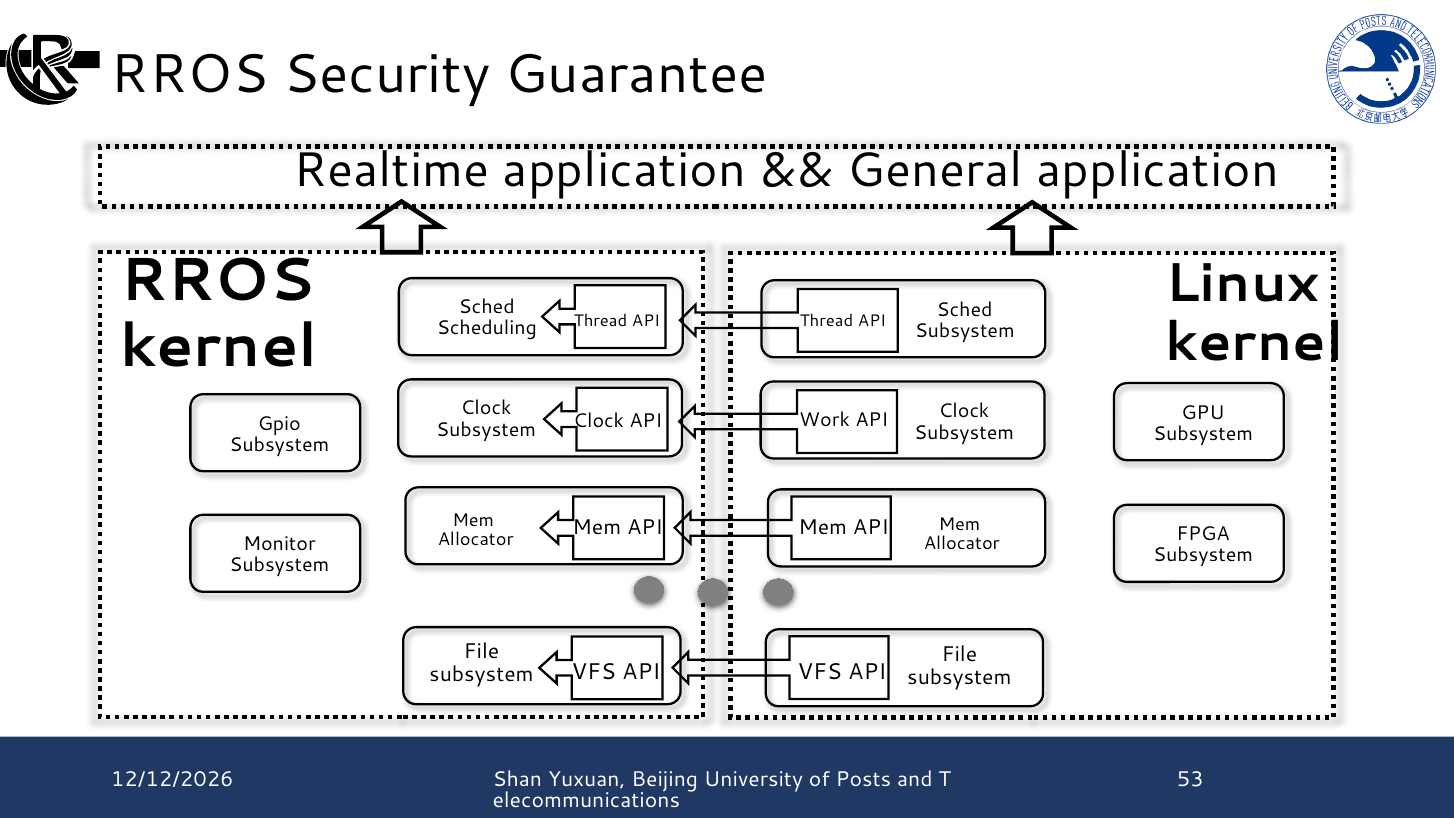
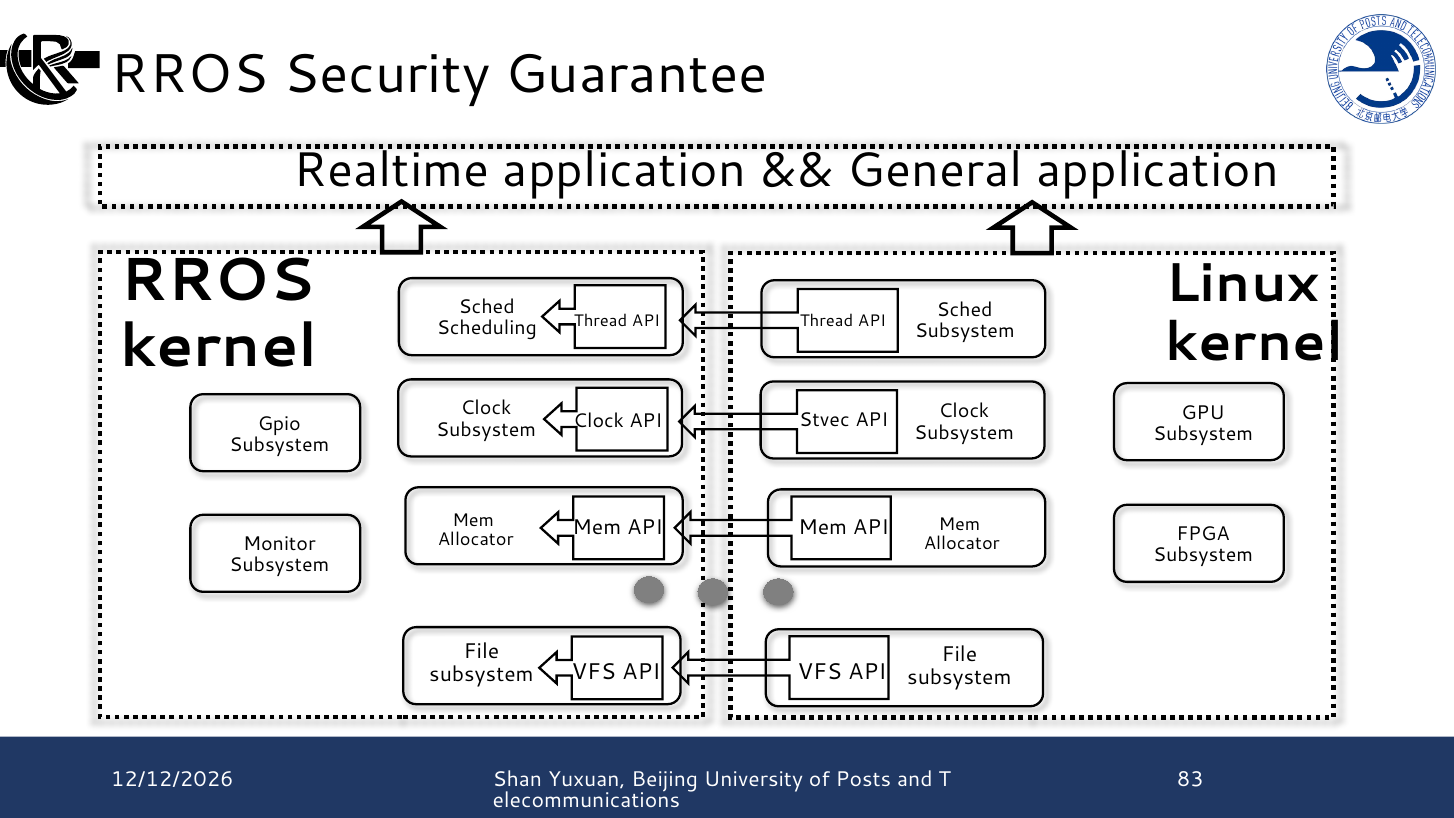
Work: Work -> Stvec (824, 420)
53: 53 -> 83 (1190, 779)
